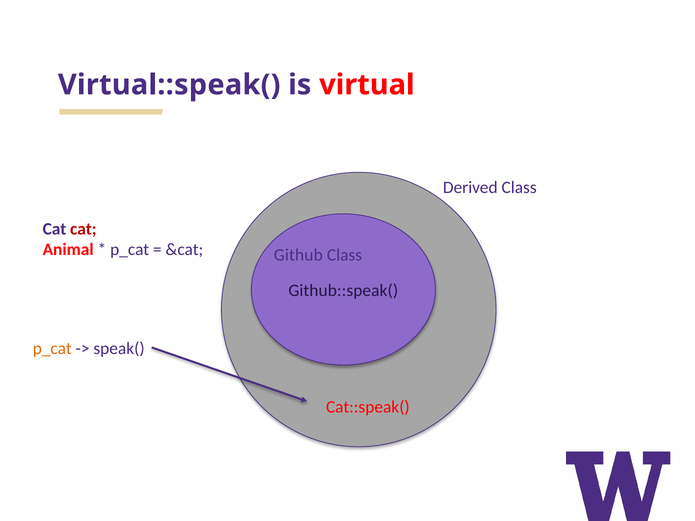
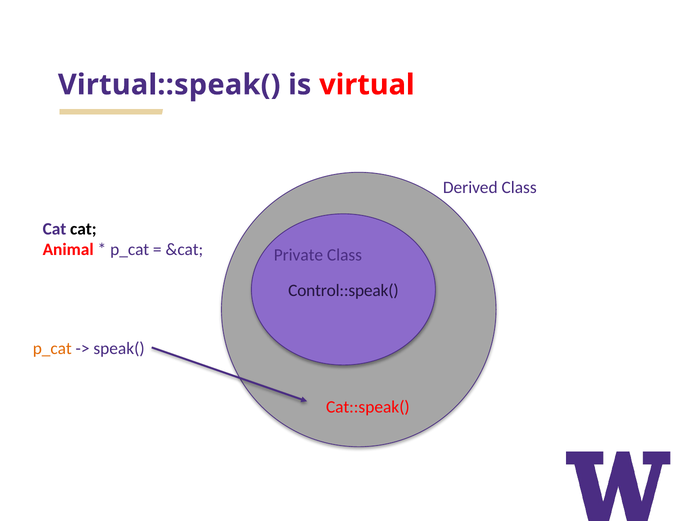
cat colour: red -> black (83, 229)
Github: Github -> Private (298, 255)
Github::speak(: Github::speak( -> Control::speak( (343, 291)
